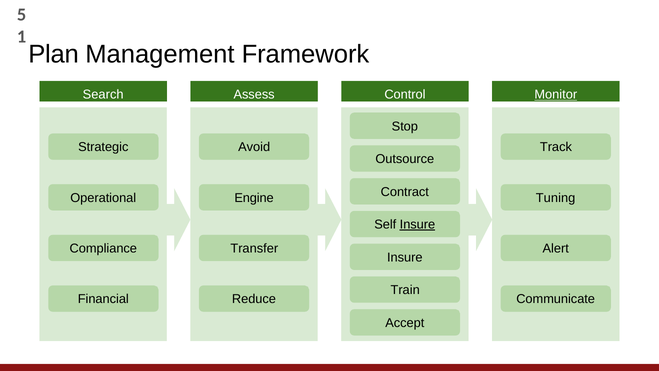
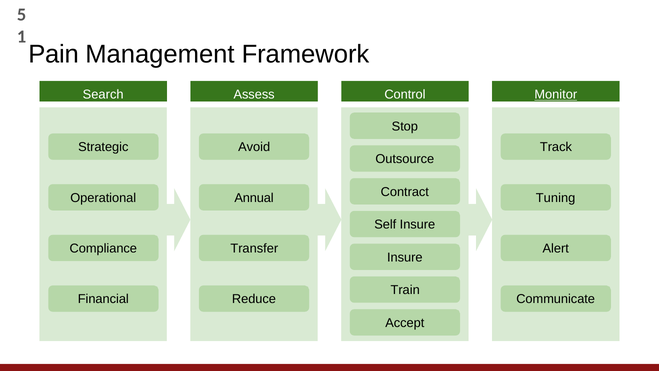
Plan: Plan -> Pain (54, 54)
Engine: Engine -> Annual (254, 198)
Insure underline: present -> none (417, 224)
